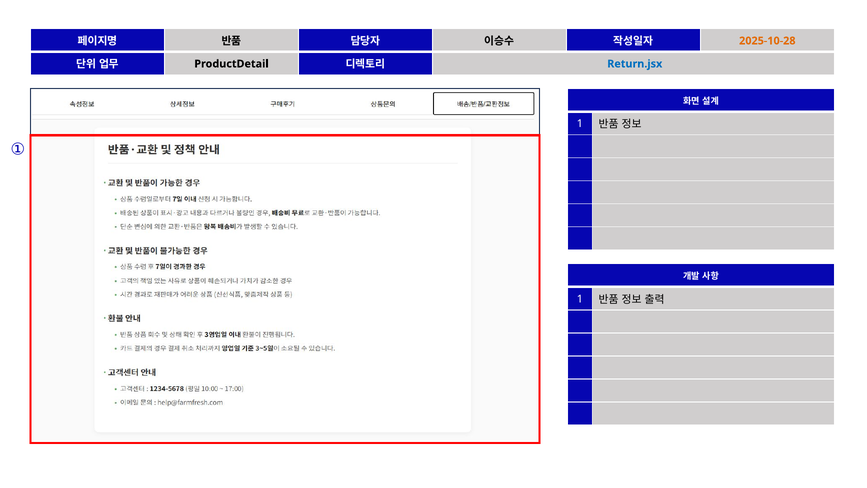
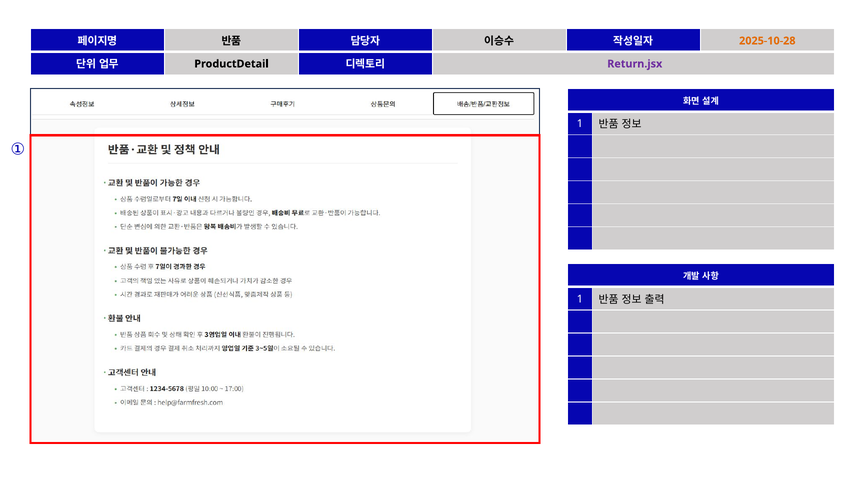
Return.jsx colour: blue -> purple (635, 64)
